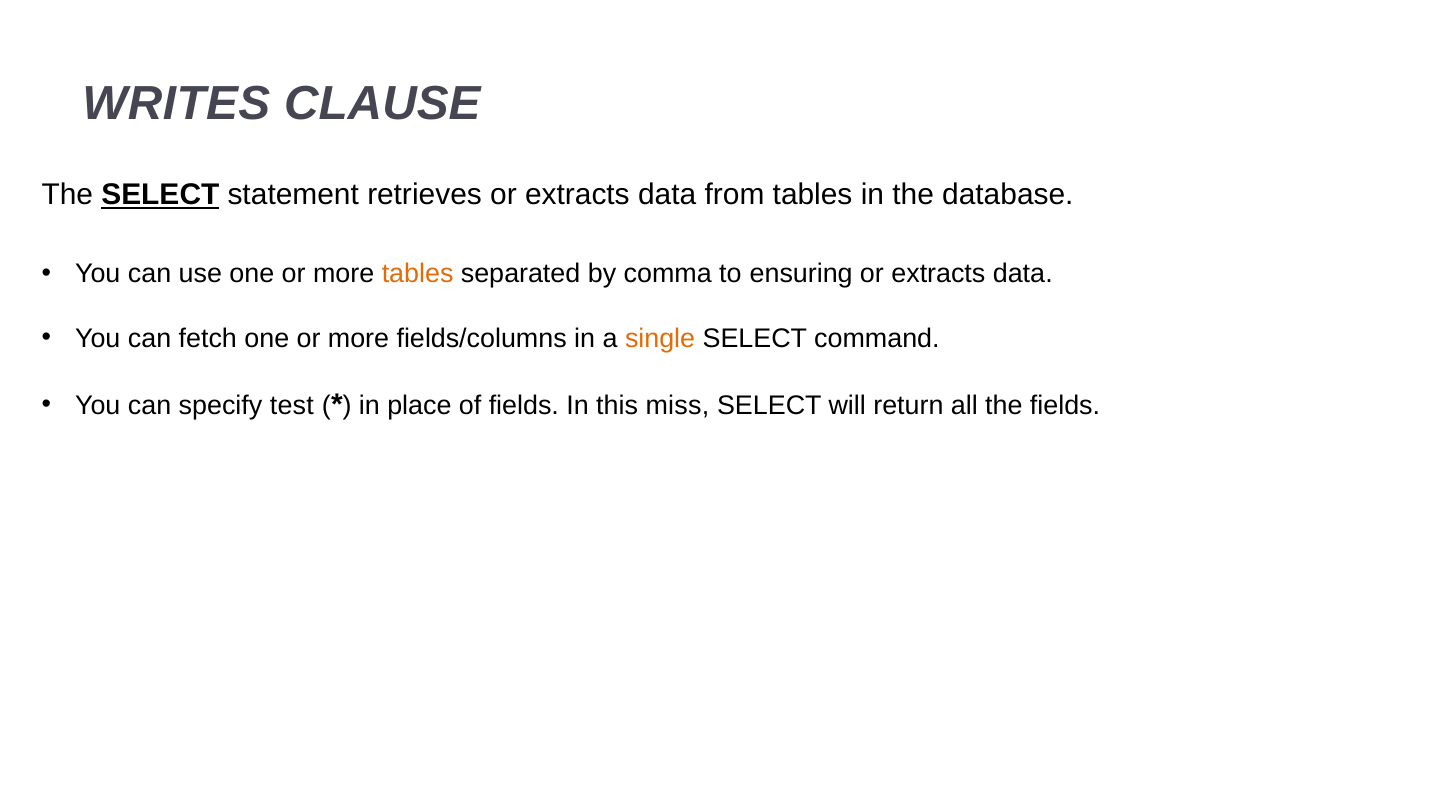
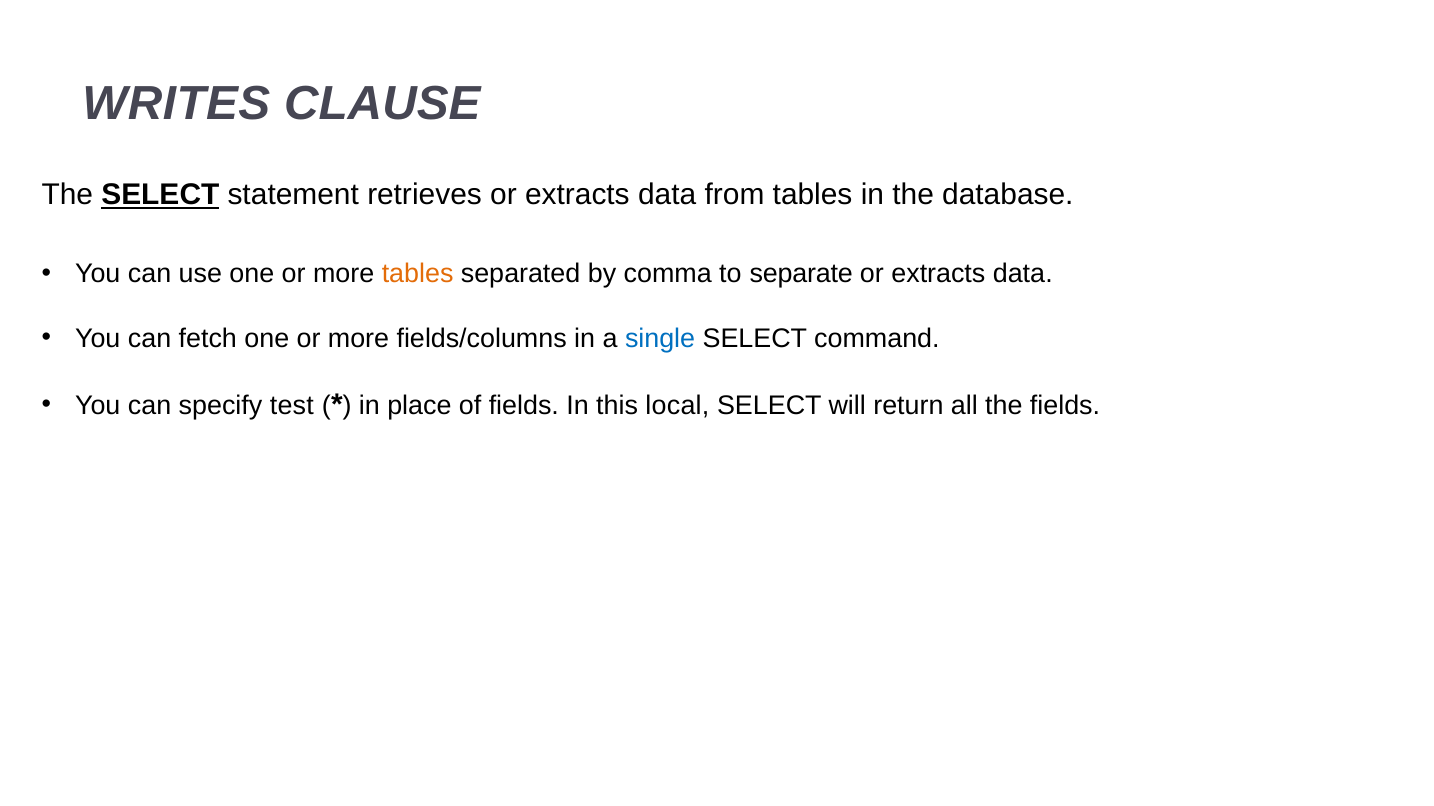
ensuring: ensuring -> separate (801, 274)
single colour: orange -> blue (660, 339)
miss: miss -> local (677, 406)
